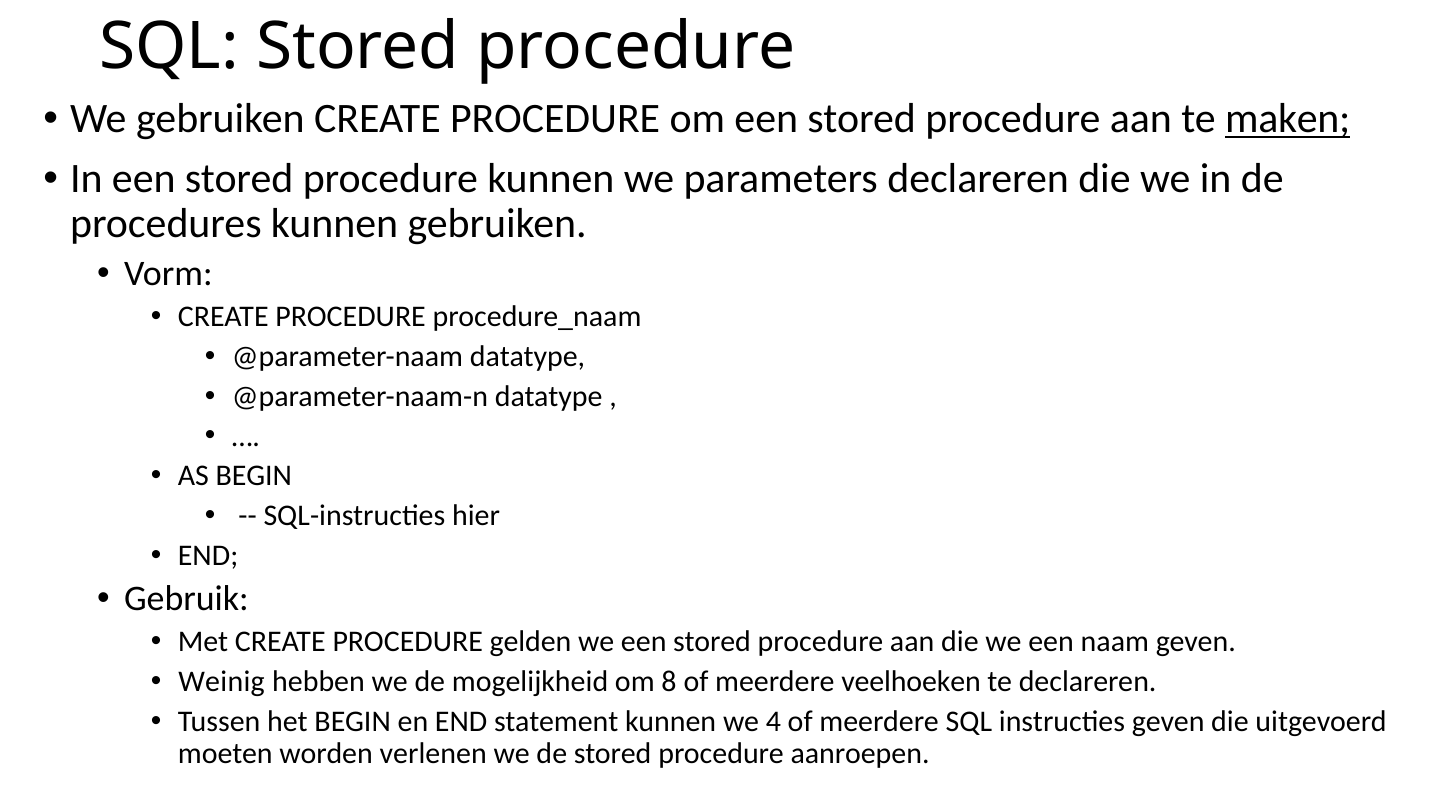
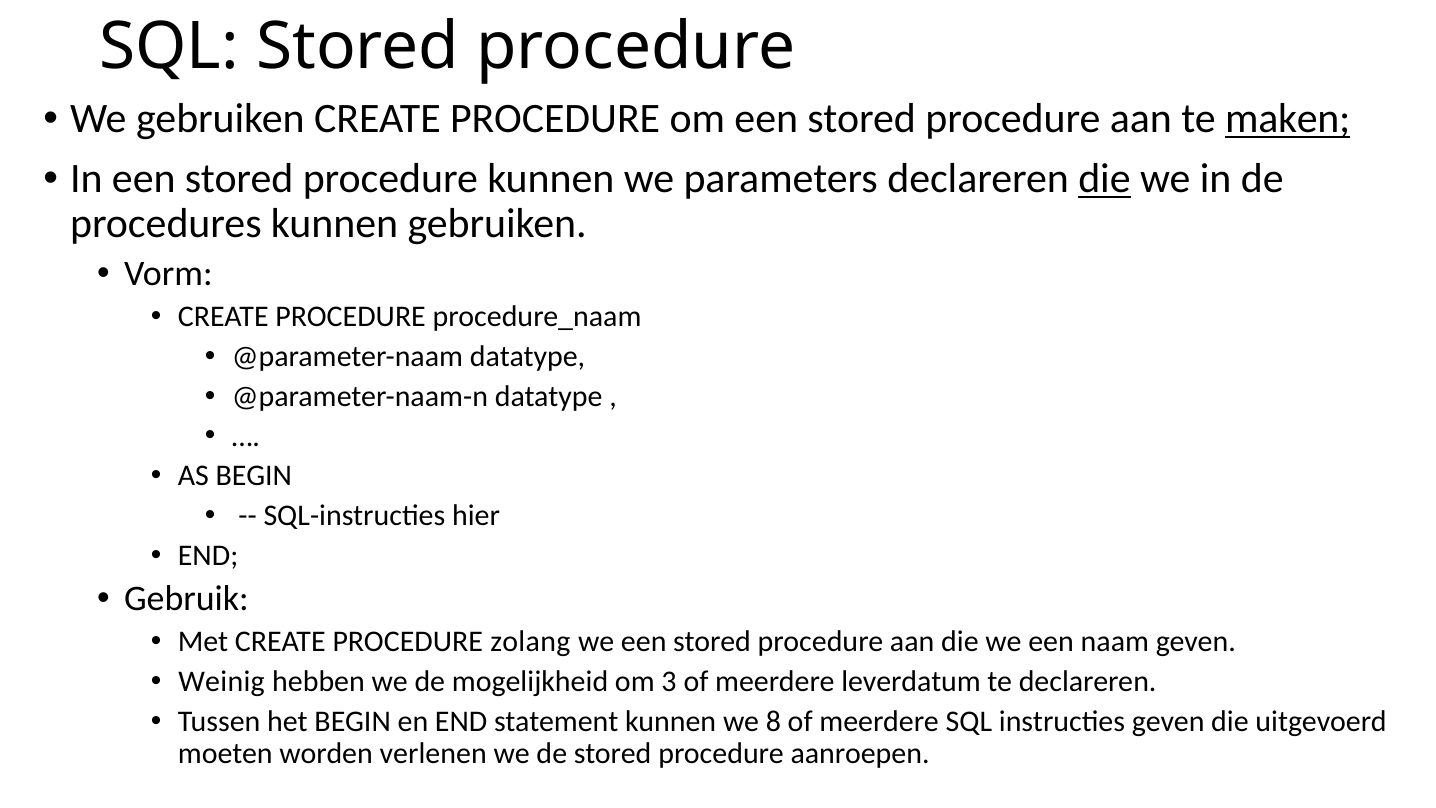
die underline: none -> present (1104, 179)
gelden: gelden -> zolang (530, 642)
8: 8 -> 3 (669, 681)
veelhoeken: veelhoeken -> leverdatum (911, 681)
4: 4 -> 8 (773, 721)
